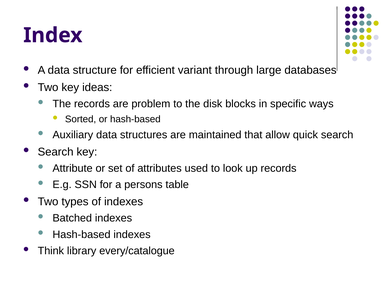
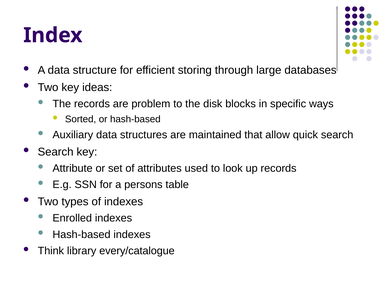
variant: variant -> storing (195, 70)
Batched: Batched -> Enrolled (72, 218)
